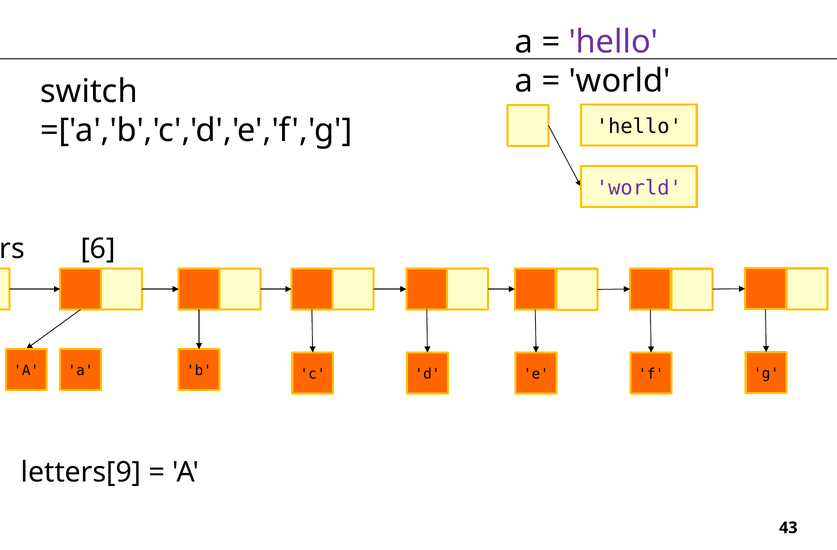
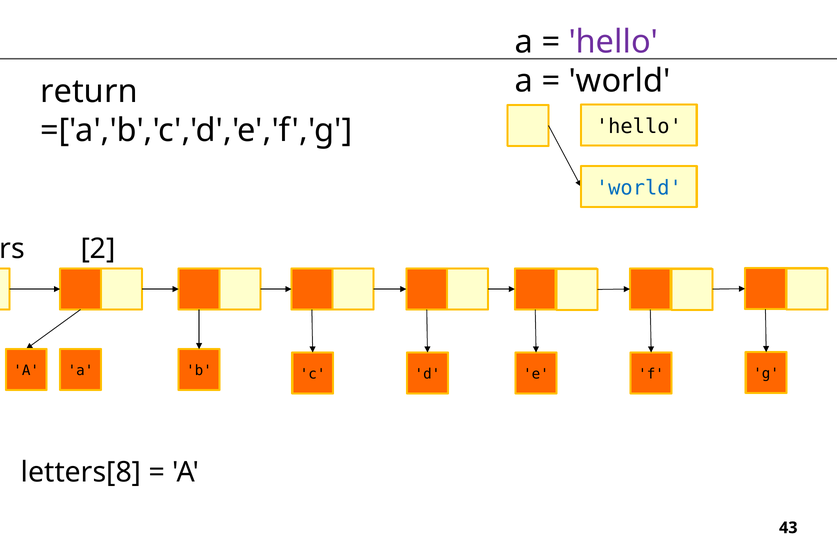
switch: switch -> return (89, 92)
world colour: purple -> blue (639, 188)
6: 6 -> 2 (98, 249)
letters[9: letters[9 -> letters[8 (81, 472)
